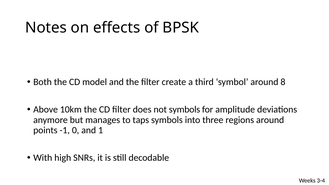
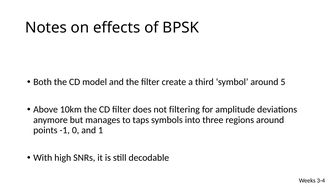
8: 8 -> 5 (283, 82)
not symbols: symbols -> filtering (184, 110)
